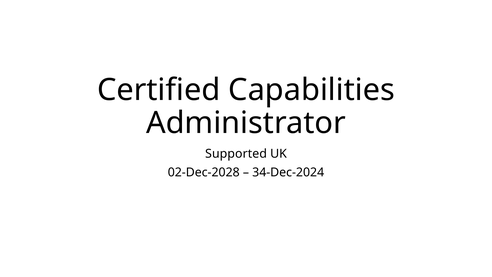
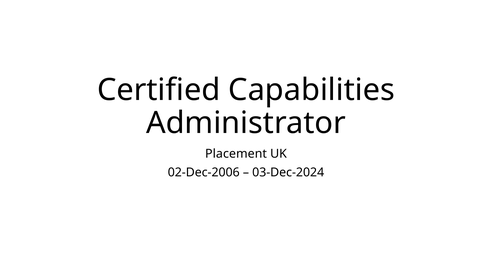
Supported: Supported -> Placement (236, 154)
02-Dec-2028: 02-Dec-2028 -> 02-Dec-2006 (204, 172)
34-Dec-2024: 34-Dec-2024 -> 03-Dec-2024 (288, 172)
